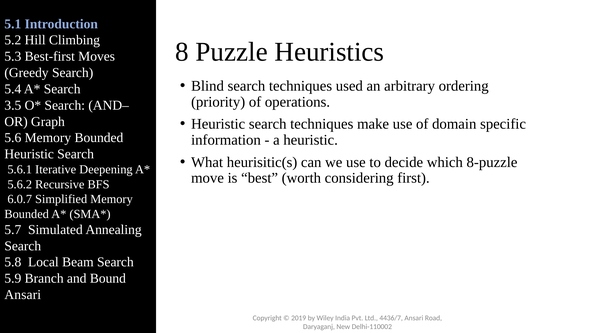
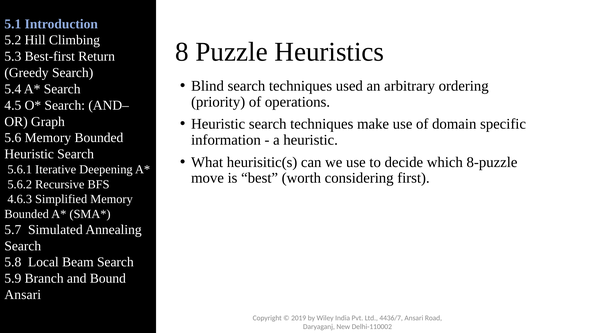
Moves: Moves -> Return (97, 56)
3.5: 3.5 -> 4.5 (13, 105)
6.0.7: 6.0.7 -> 4.6.3 (20, 199)
